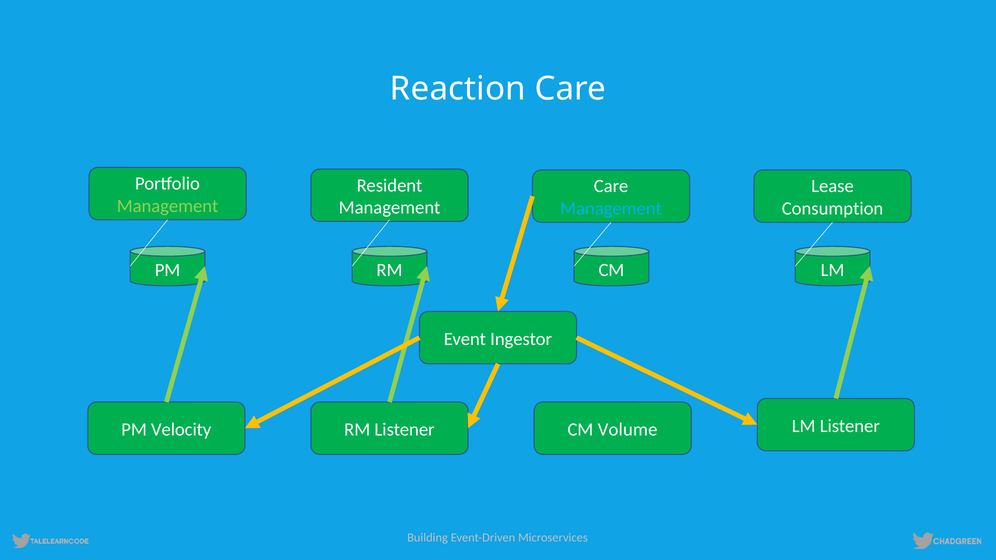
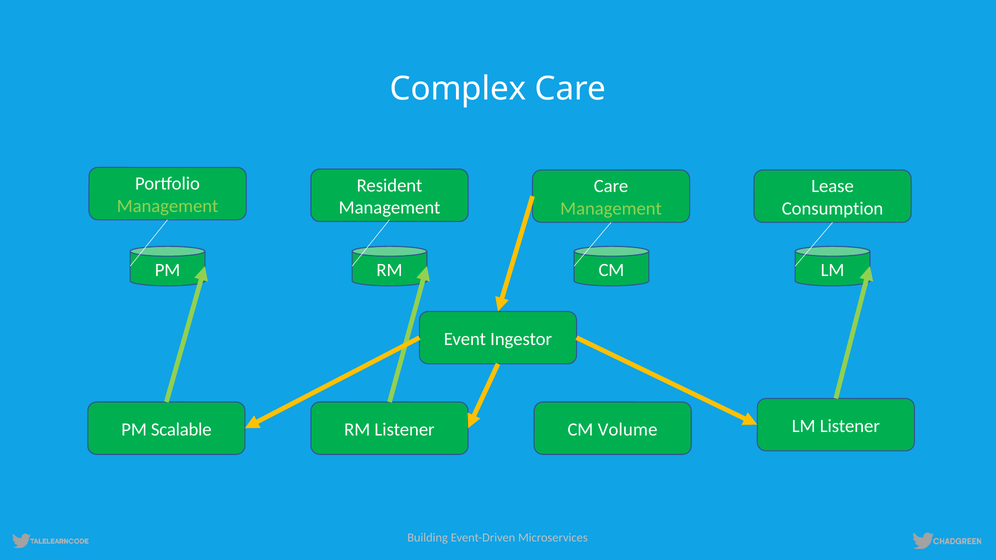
Reaction: Reaction -> Complex (458, 89)
Management colour: light blue -> light green (611, 209)
Velocity: Velocity -> Scalable (181, 430)
